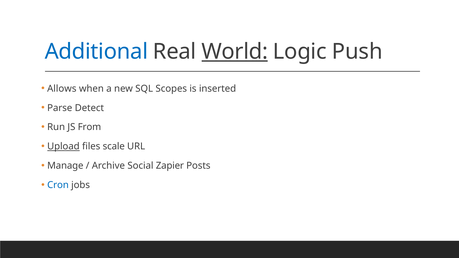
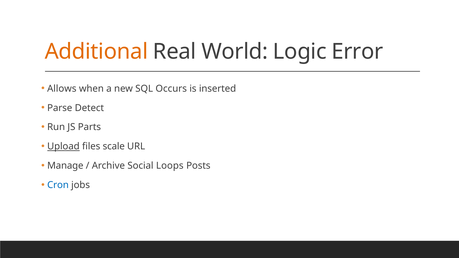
Additional colour: blue -> orange (96, 52)
World underline: present -> none (235, 52)
Push: Push -> Error (357, 52)
Scopes: Scopes -> Occurs (171, 89)
From: From -> Parts (89, 127)
Zapier: Zapier -> Loops (170, 166)
